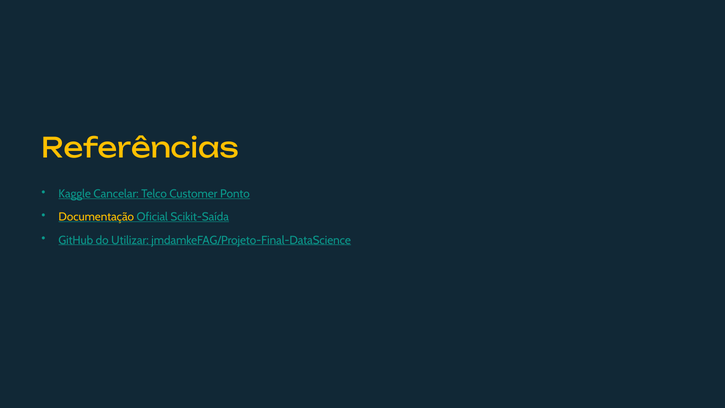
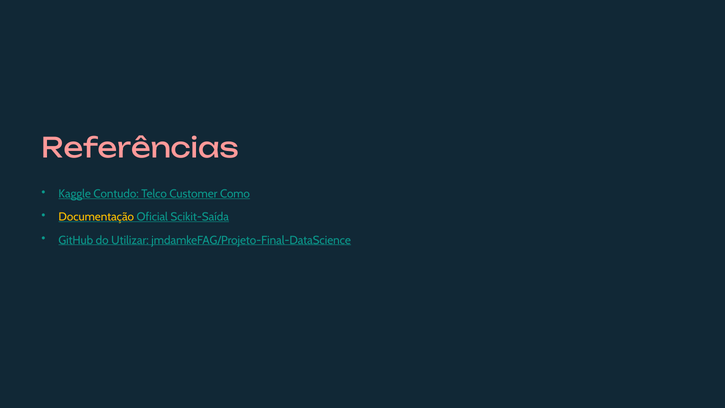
Referências colour: yellow -> pink (140, 149)
Cancelar: Cancelar -> Contudo (116, 194)
Ponto: Ponto -> Como (235, 194)
